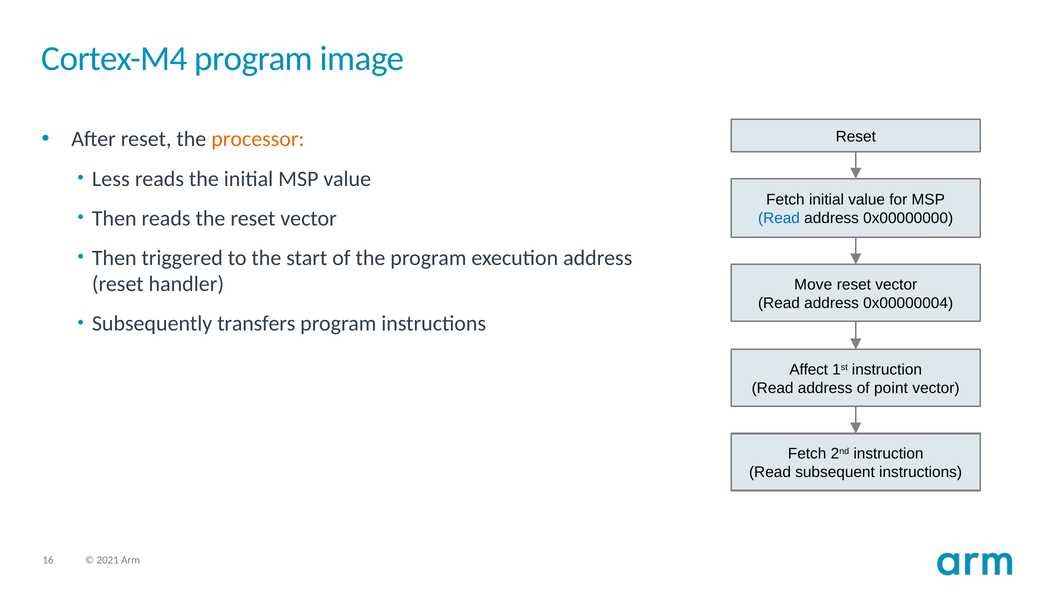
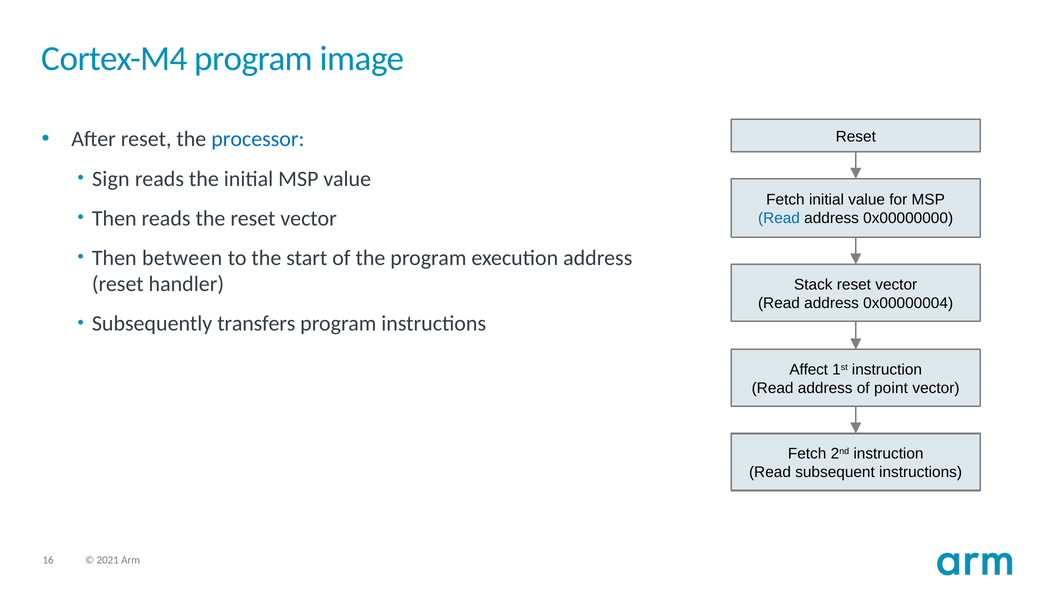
processor colour: orange -> blue (258, 139)
Less: Less -> Sign (111, 179)
triggered: triggered -> between (182, 258)
Move: Move -> Stack (813, 285)
